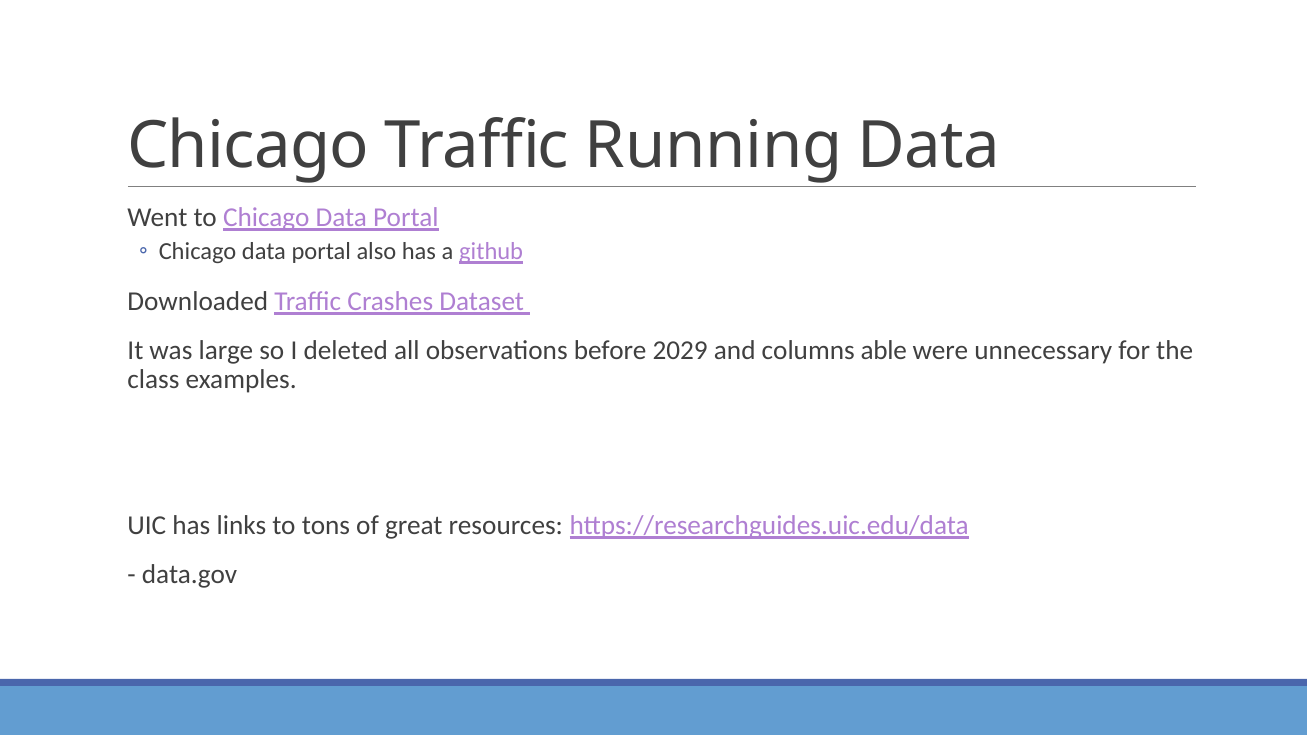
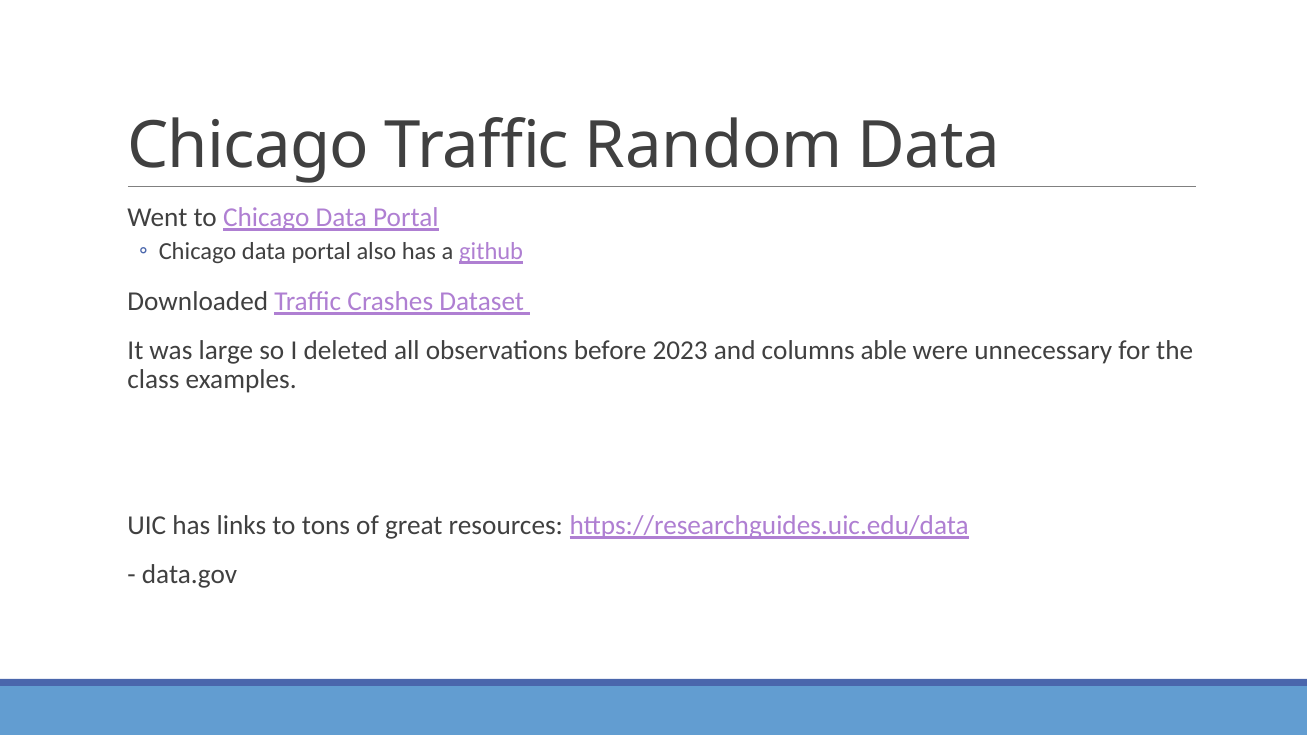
Running: Running -> Random (714, 146)
2029: 2029 -> 2023 (680, 351)
